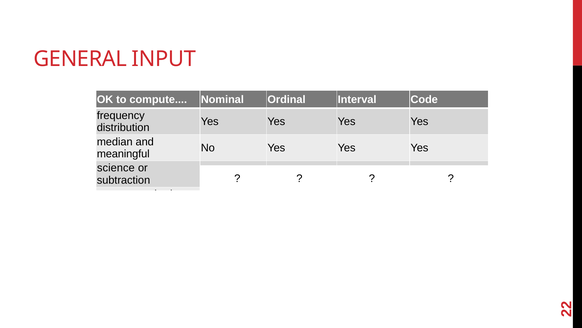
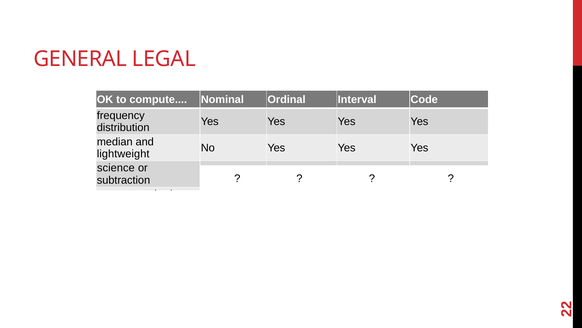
INPUT: INPUT -> LEGAL (164, 59)
meaningful: meaningful -> lightweight (123, 154)
